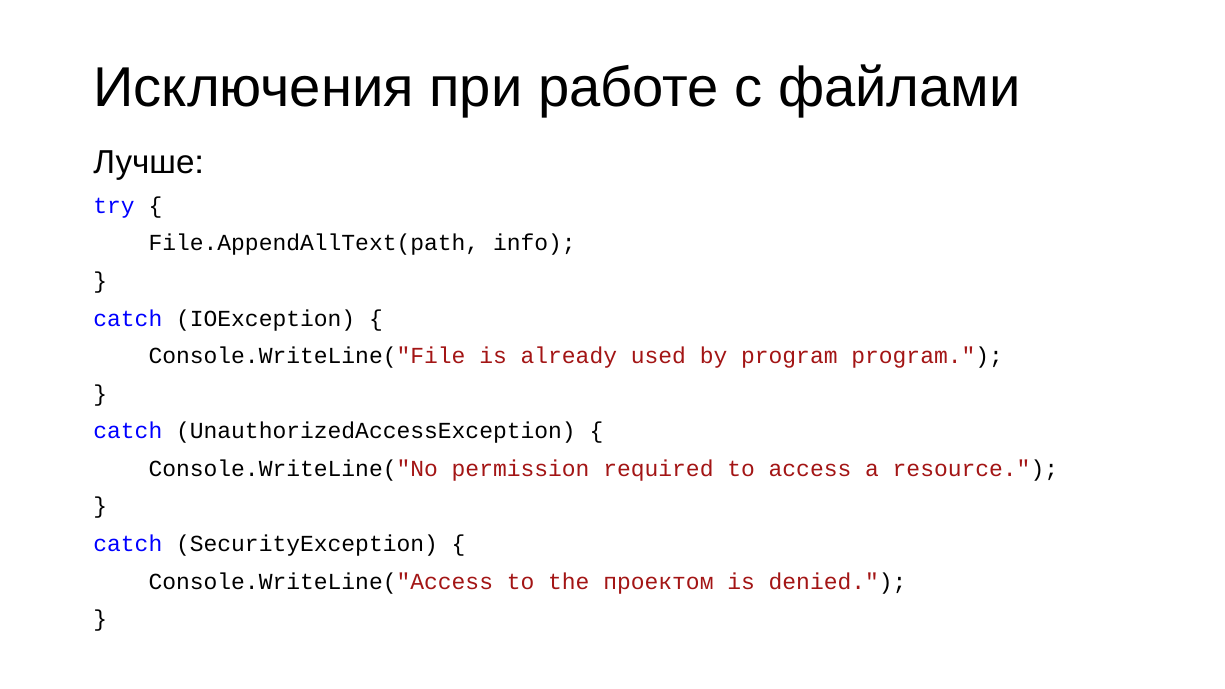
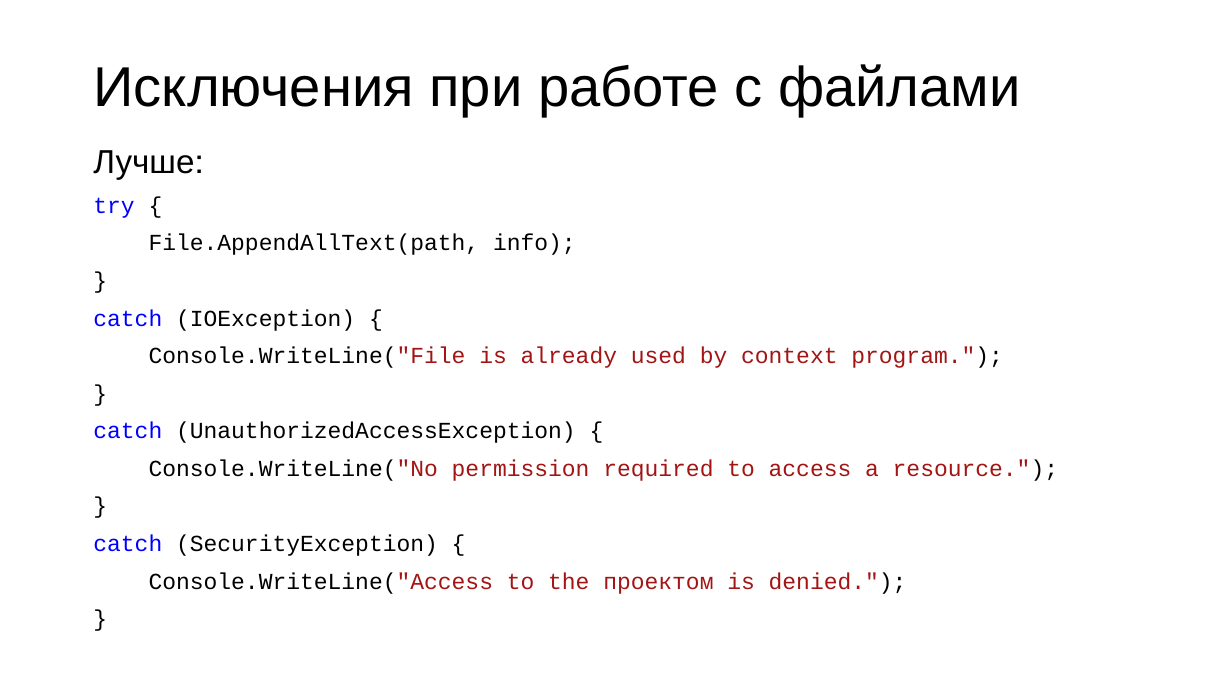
by program: program -> context (789, 356)
